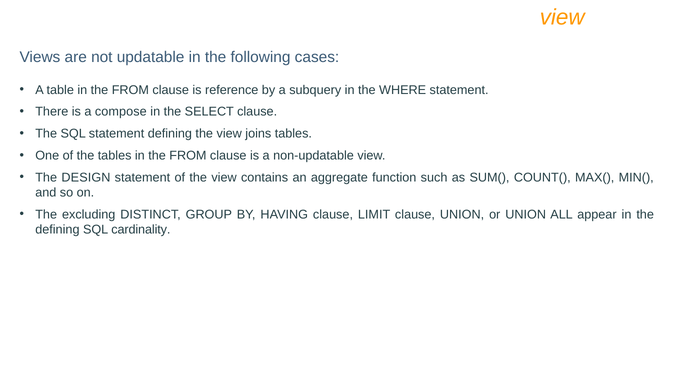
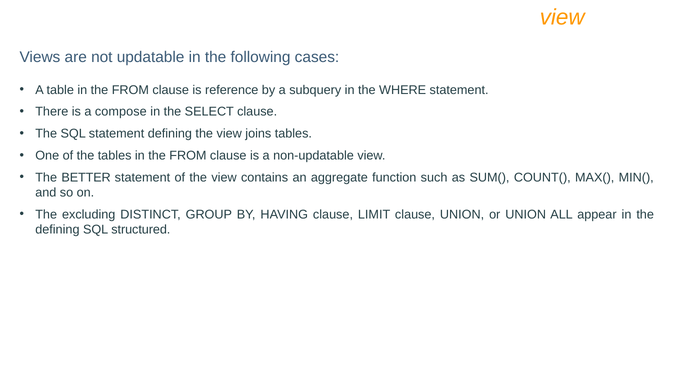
DESIGN: DESIGN -> BETTER (86, 177)
cardinality: cardinality -> structured (141, 230)
